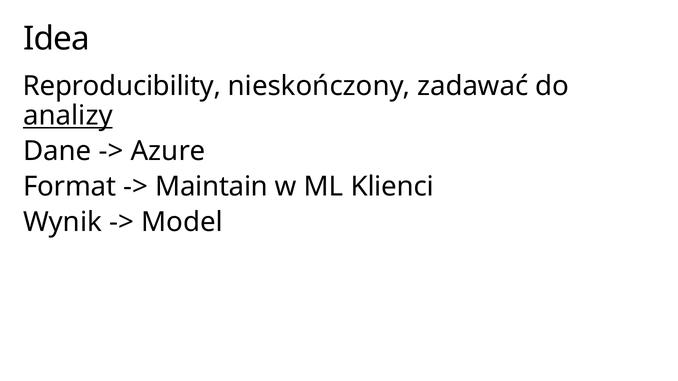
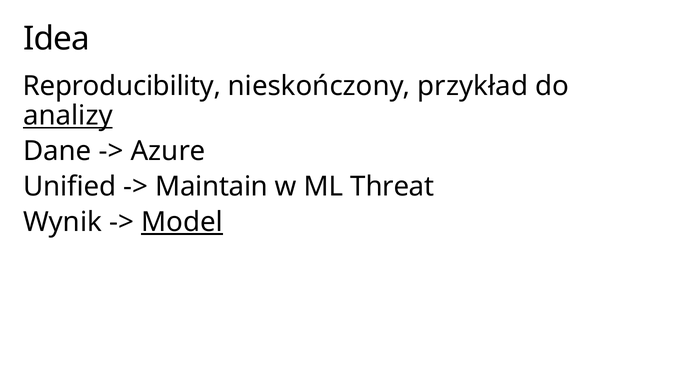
zadawać: zadawać -> przykład (473, 86)
Format: Format -> Unified (70, 187)
Klienci: Klienci -> Threat (392, 187)
Model underline: none -> present (182, 222)
